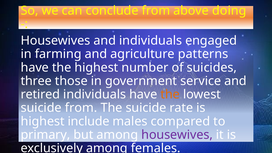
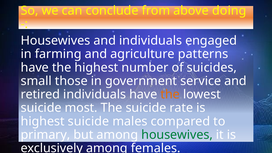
three: three -> small (36, 81)
suicide from: from -> most (81, 108)
highest include: include -> suicide (88, 121)
housewives colour: purple -> green (177, 135)
